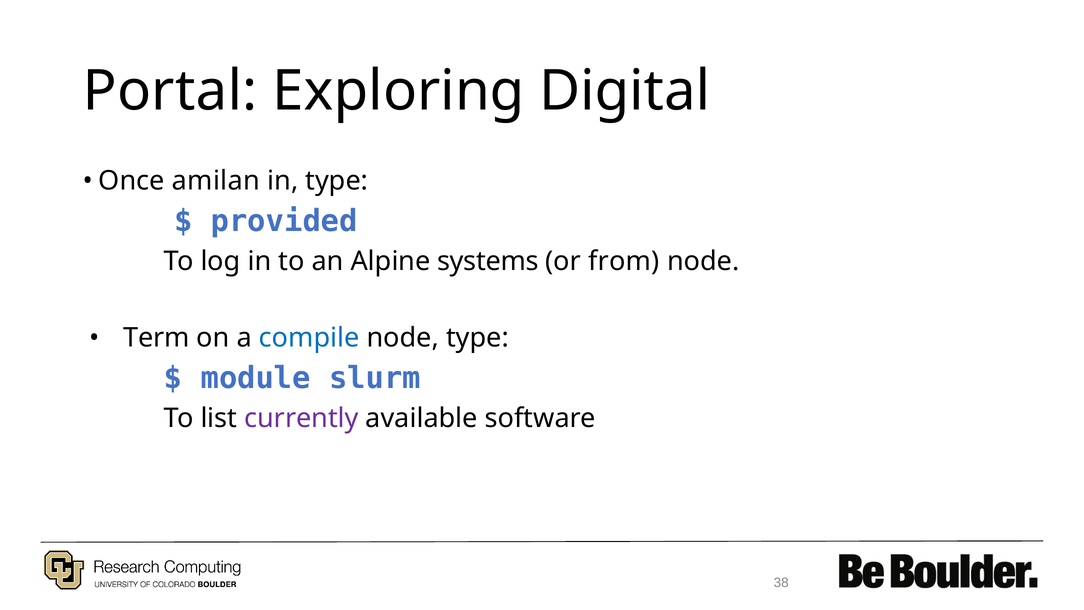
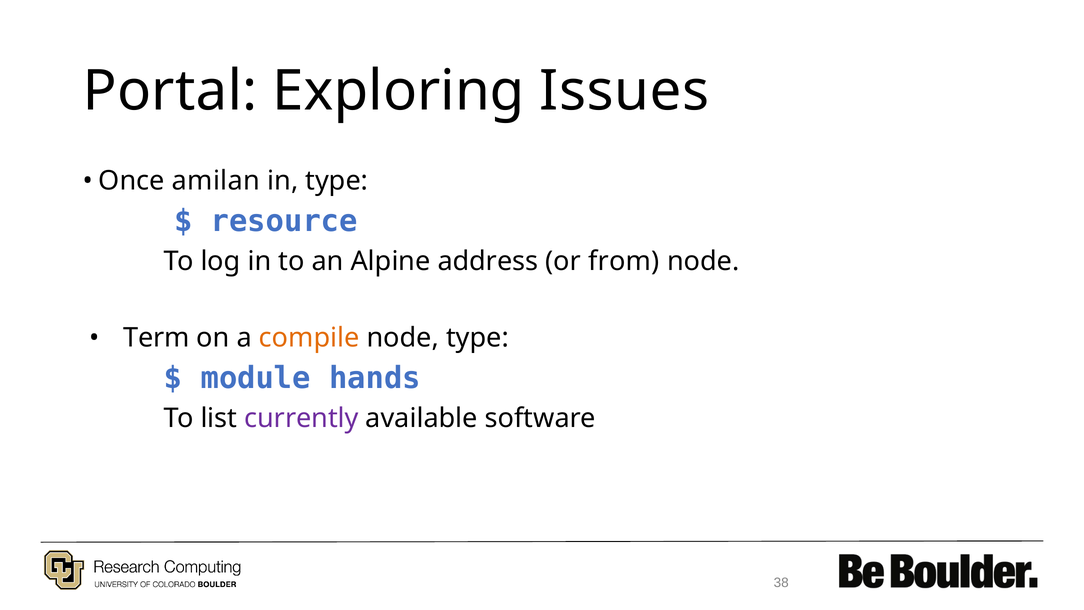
Digital: Digital -> Issues (624, 91)
provided: provided -> resource (284, 221)
systems: systems -> address (488, 261)
compile colour: blue -> orange (309, 338)
slurm: slurm -> hands (375, 378)
